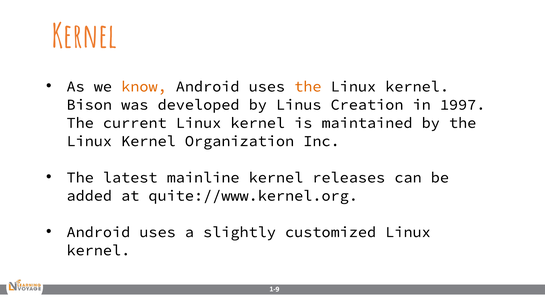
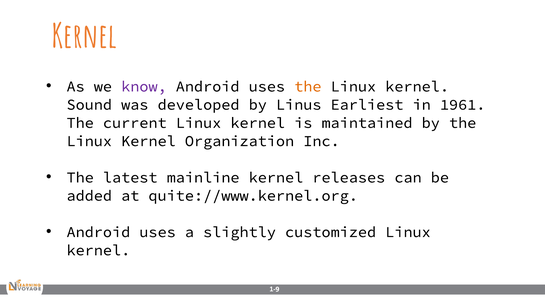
know colour: orange -> purple (144, 86)
Bison: Bison -> Sound (89, 105)
Creation: Creation -> Earliest (367, 105)
1997: 1997 -> 1961 (463, 105)
